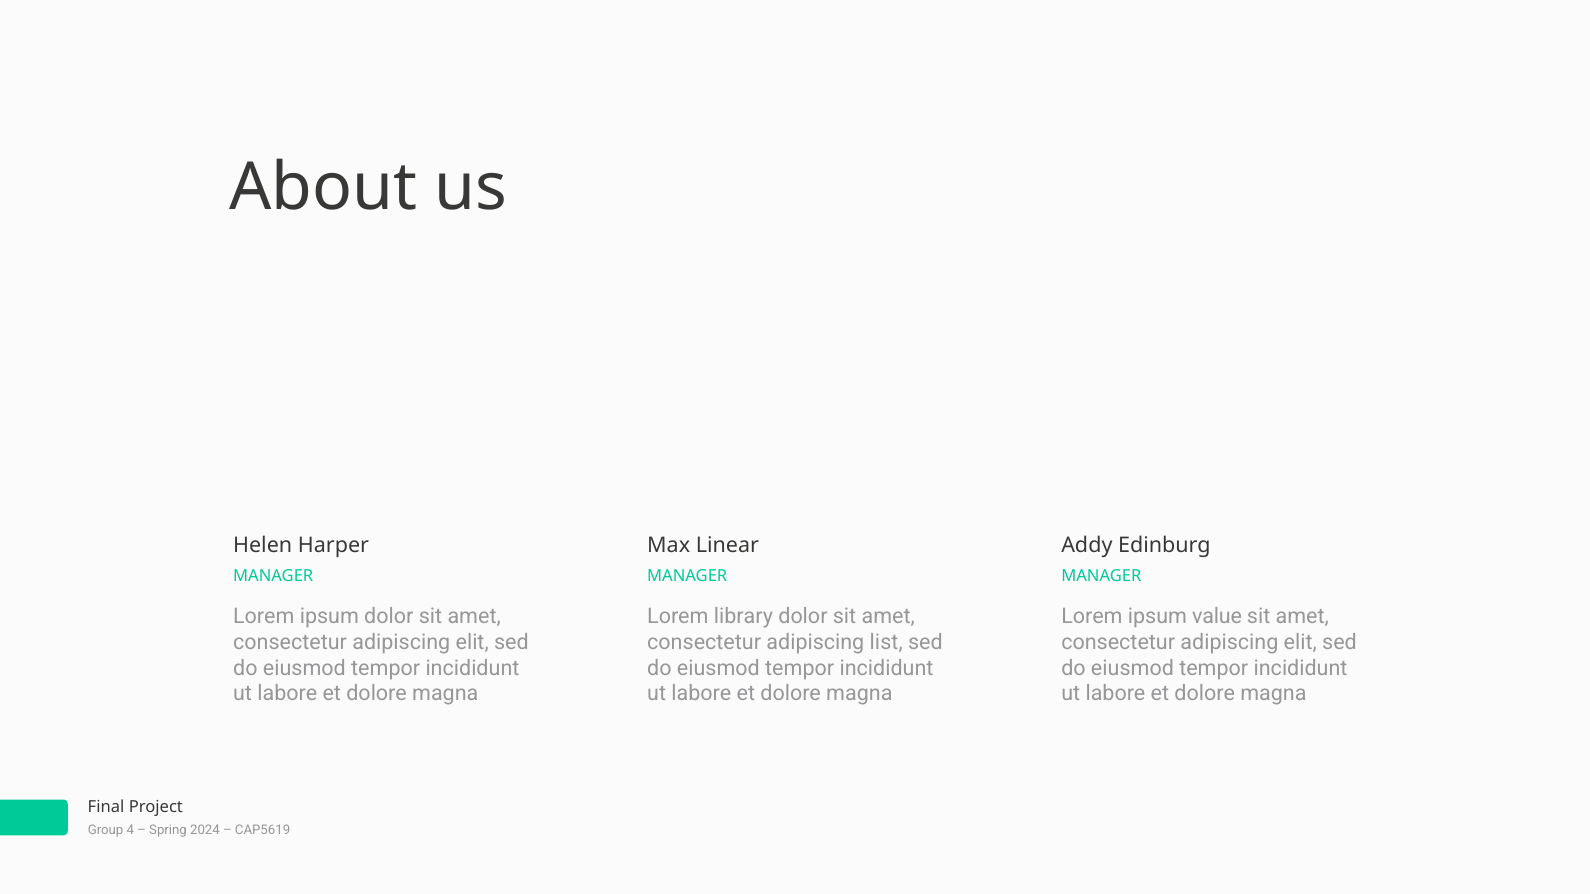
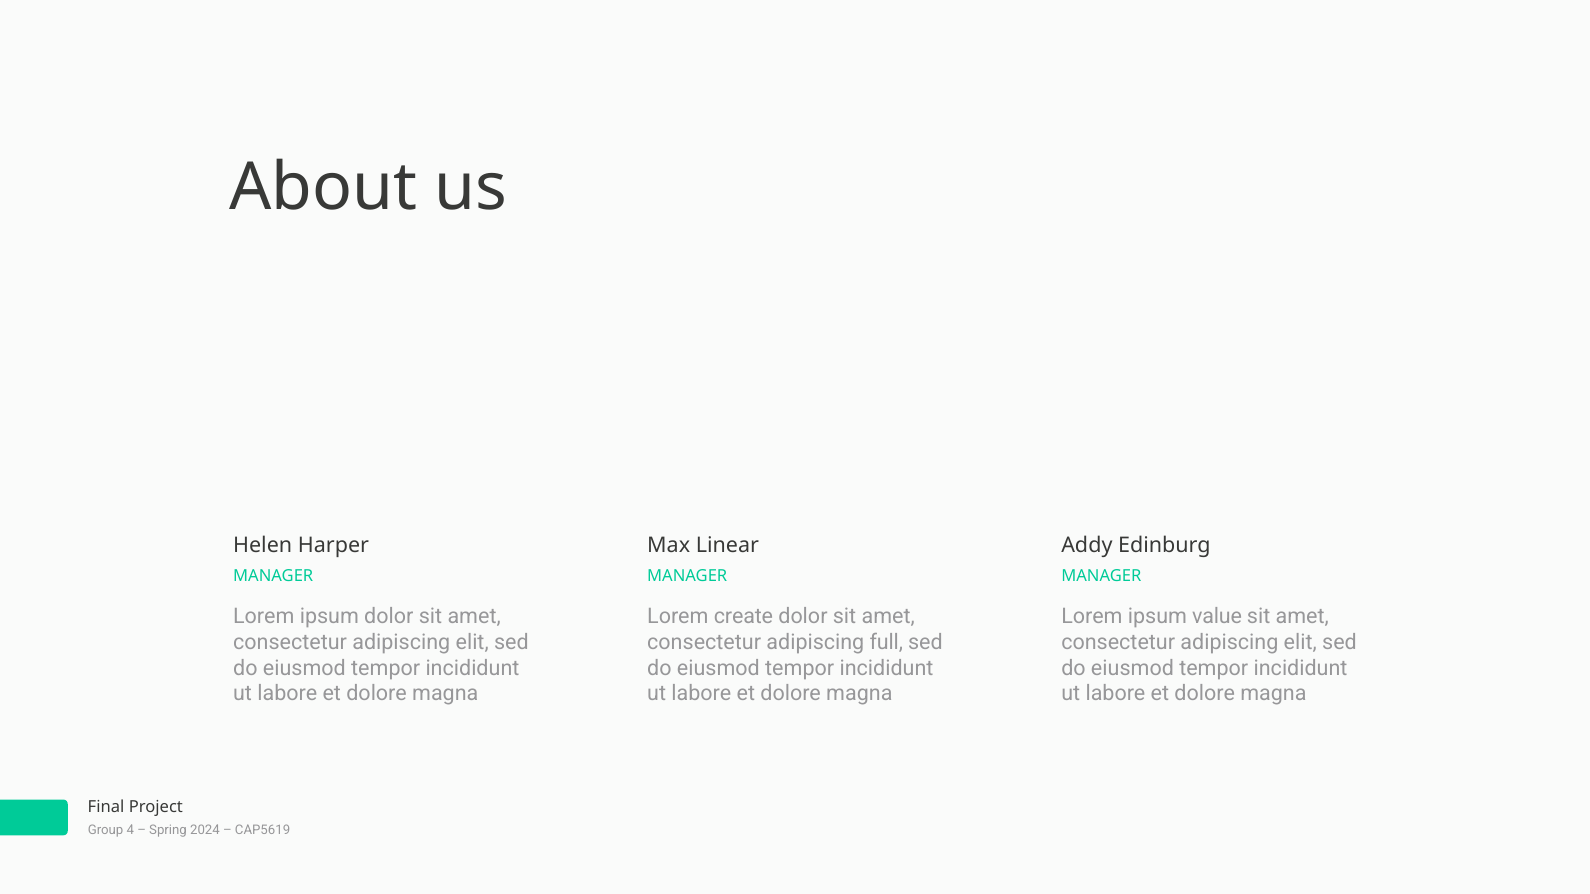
library: library -> create (743, 617)
list: list -> full (886, 643)
